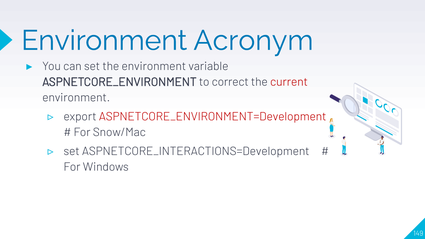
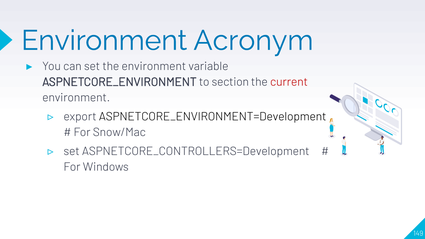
correct: correct -> section (230, 82)
ASPNETCORE_ENVIRONMENT=Development colour: red -> black (213, 117)
ASPNETCORE_INTERACTIONS=Development: ASPNETCORE_INTERACTIONS=Development -> ASPNETCORE_CONTROLLERS=Development (196, 151)
